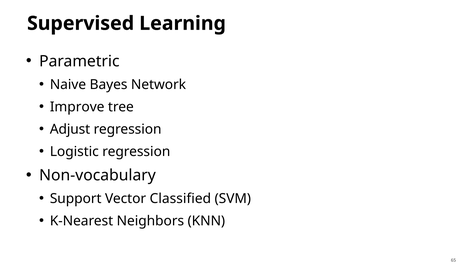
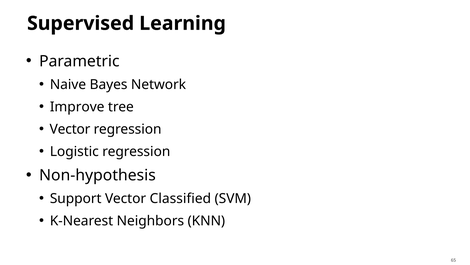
Adjust: Adjust -> Vector (70, 129)
Non-vocabulary: Non-vocabulary -> Non-hypothesis (97, 175)
